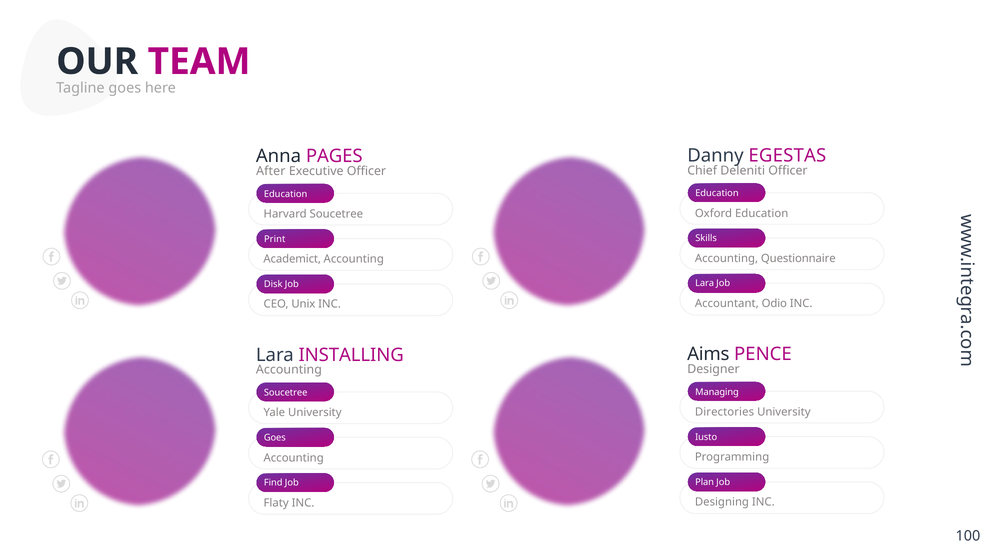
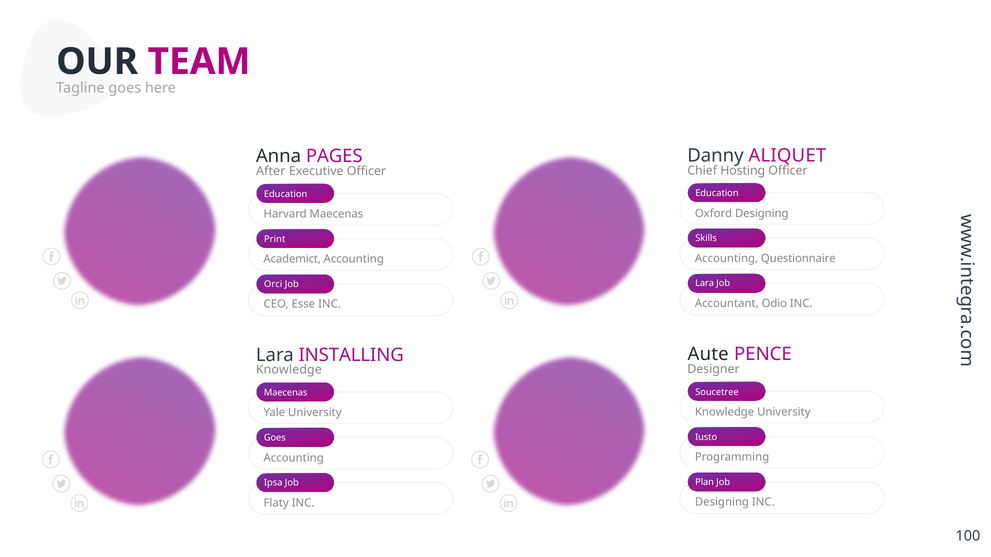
EGESTAS: EGESTAS -> ALIQUET (787, 156)
Deleniti: Deleniti -> Hosting (743, 171)
Oxford Education: Education -> Designing (762, 214)
Harvard Soucetree: Soucetree -> Maecenas (336, 214)
Disk: Disk -> Orci (273, 284)
Unix: Unix -> Esse (303, 304)
Aims: Aims -> Aute (708, 355)
Accounting: Accounting -> Knowledge (289, 370)
Managing: Managing -> Soucetree (717, 392)
Soucetree: Soucetree -> Maecenas (286, 393)
Directories: Directories -> Knowledge (725, 412)
Find: Find -> Ipsa (273, 483)
